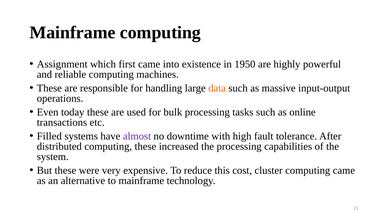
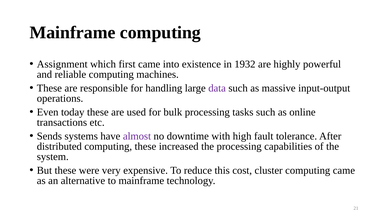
1950: 1950 -> 1932 (245, 64)
data colour: orange -> purple (217, 88)
Filled: Filled -> Sends (49, 136)
